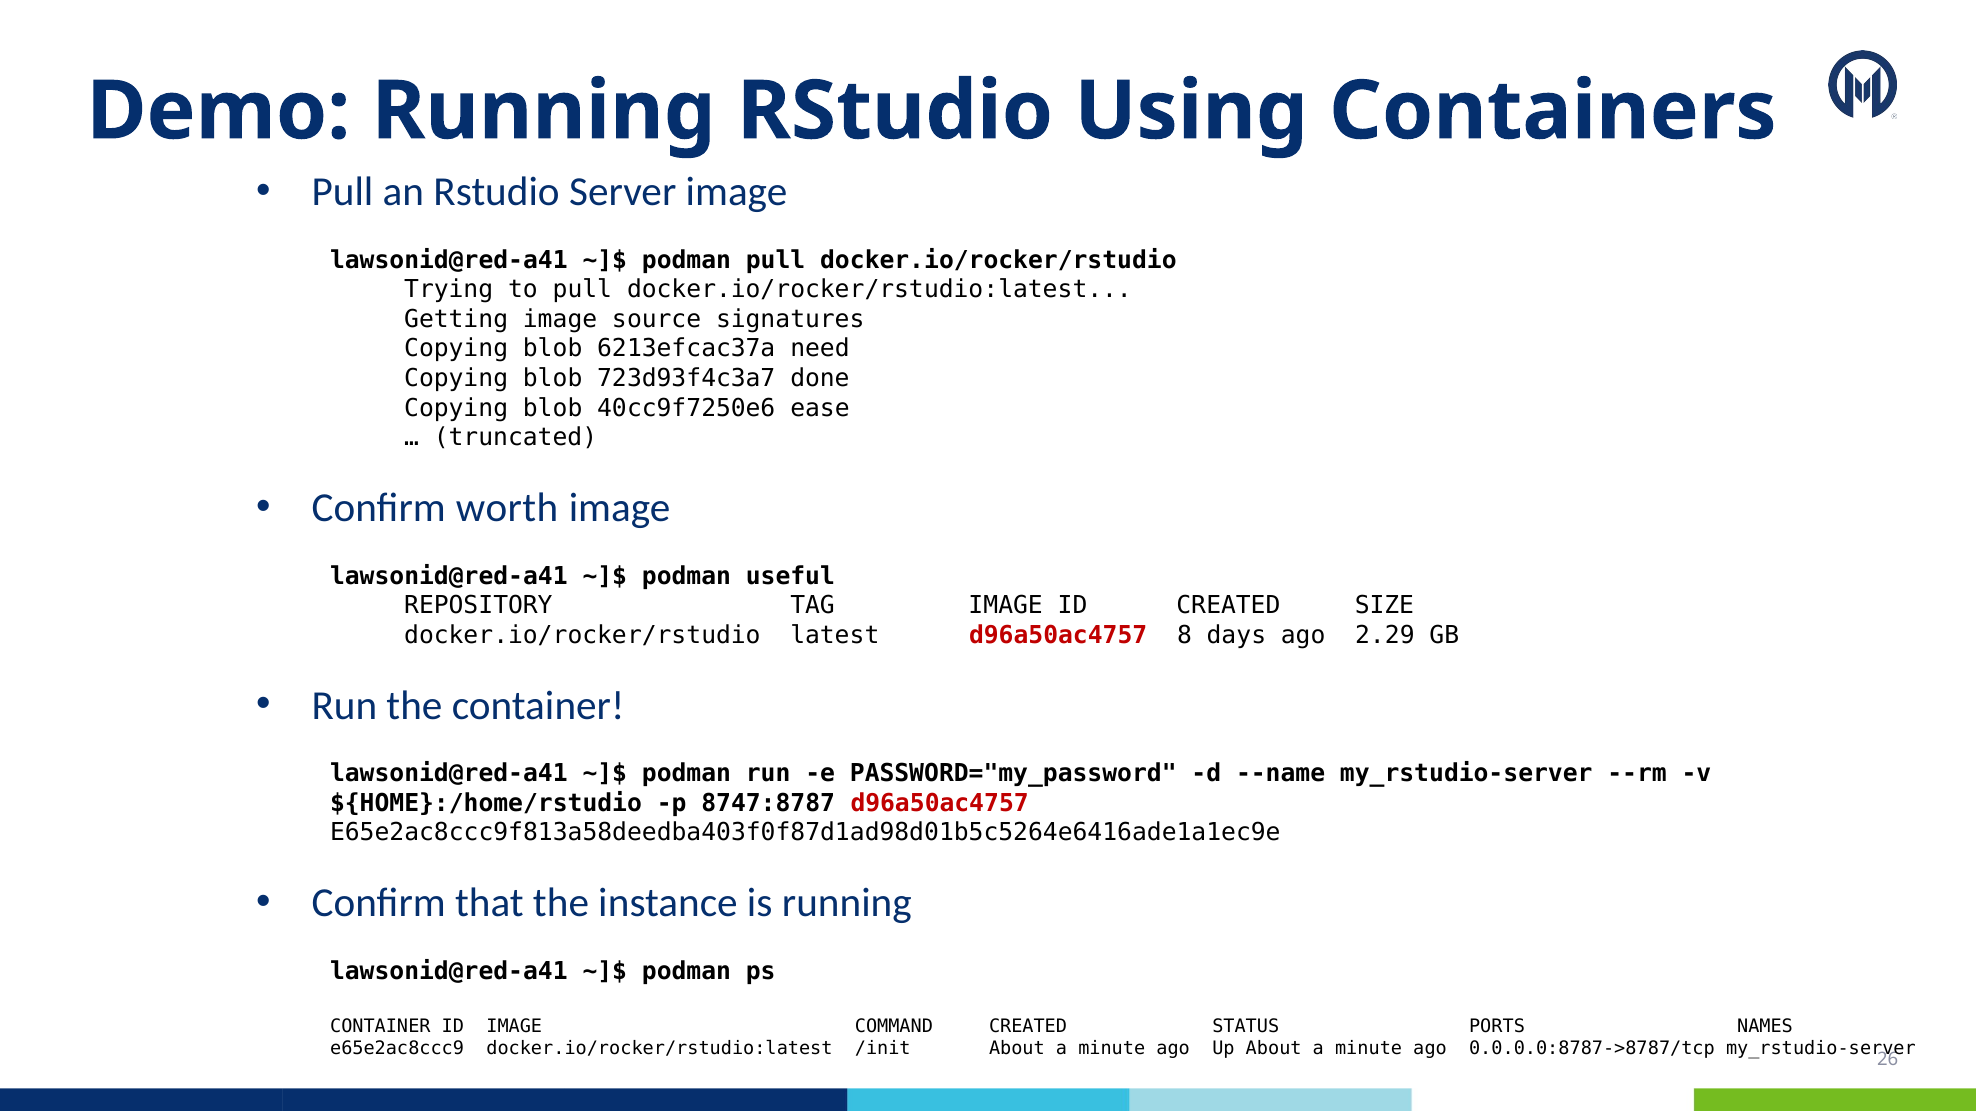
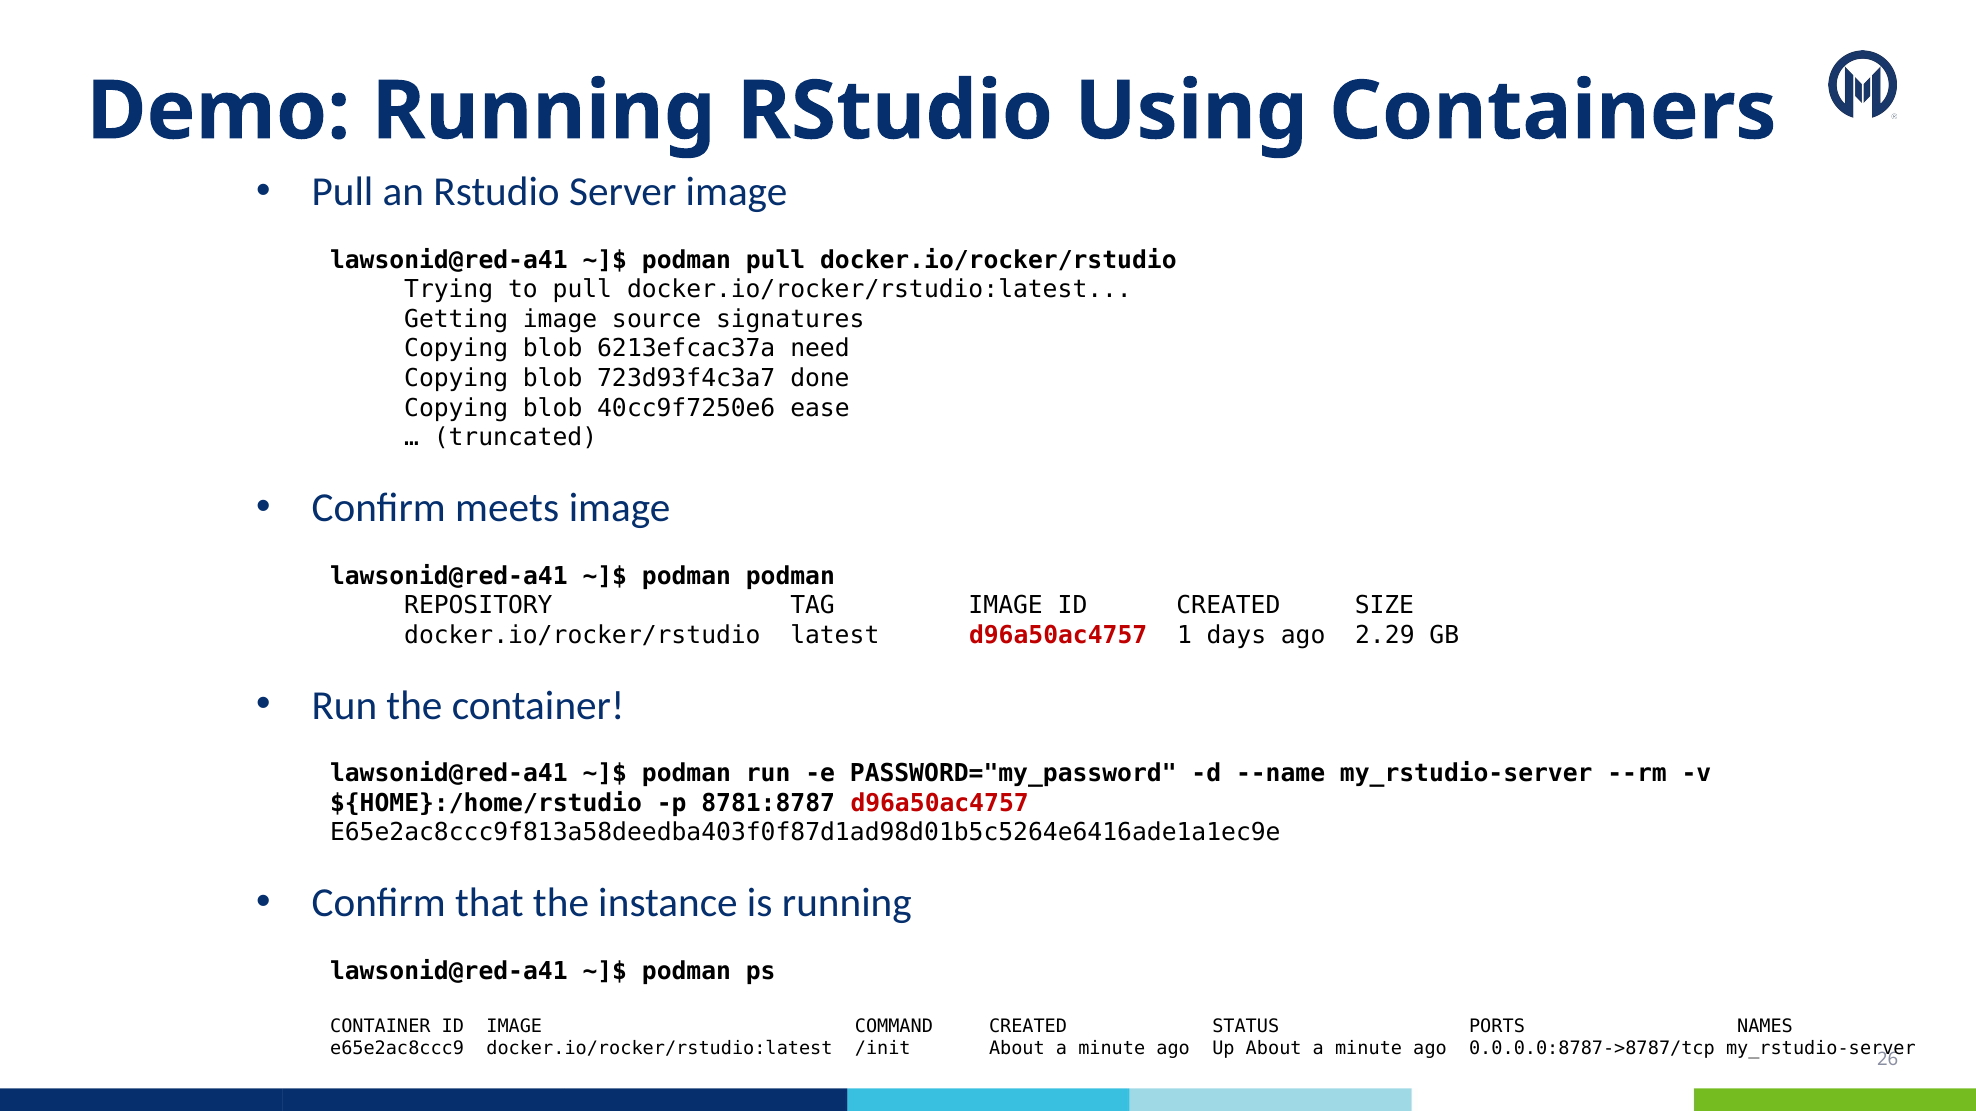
worth: worth -> meets (507, 508)
podman useful: useful -> podman (790, 576)
8: 8 -> 1 (1184, 635)
8747:8787: 8747:8787 -> 8781:8787 (768, 803)
